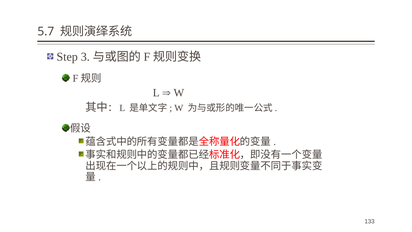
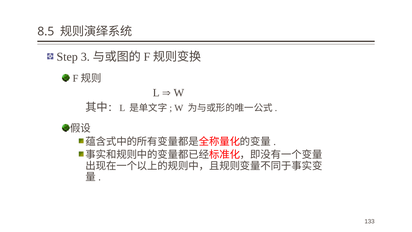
5.7: 5.7 -> 8.5 (46, 32)
